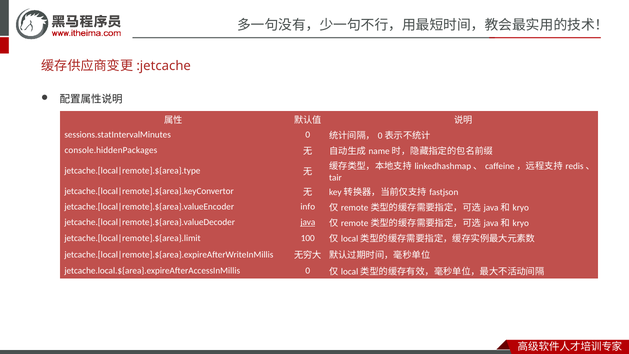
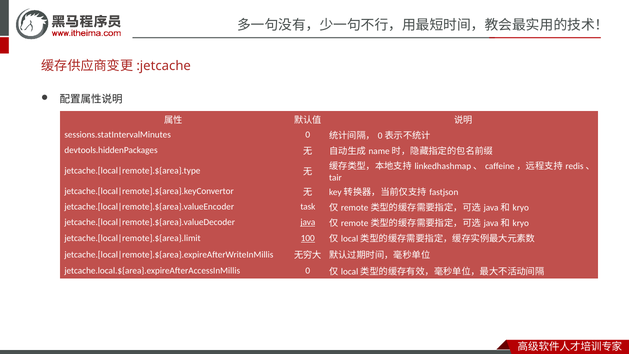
console.hiddenPackages: console.hiddenPackages -> devtools.hiddenPackages (111, 150)
info: info -> task (308, 207)
100 underline: none -> present (308, 238)
